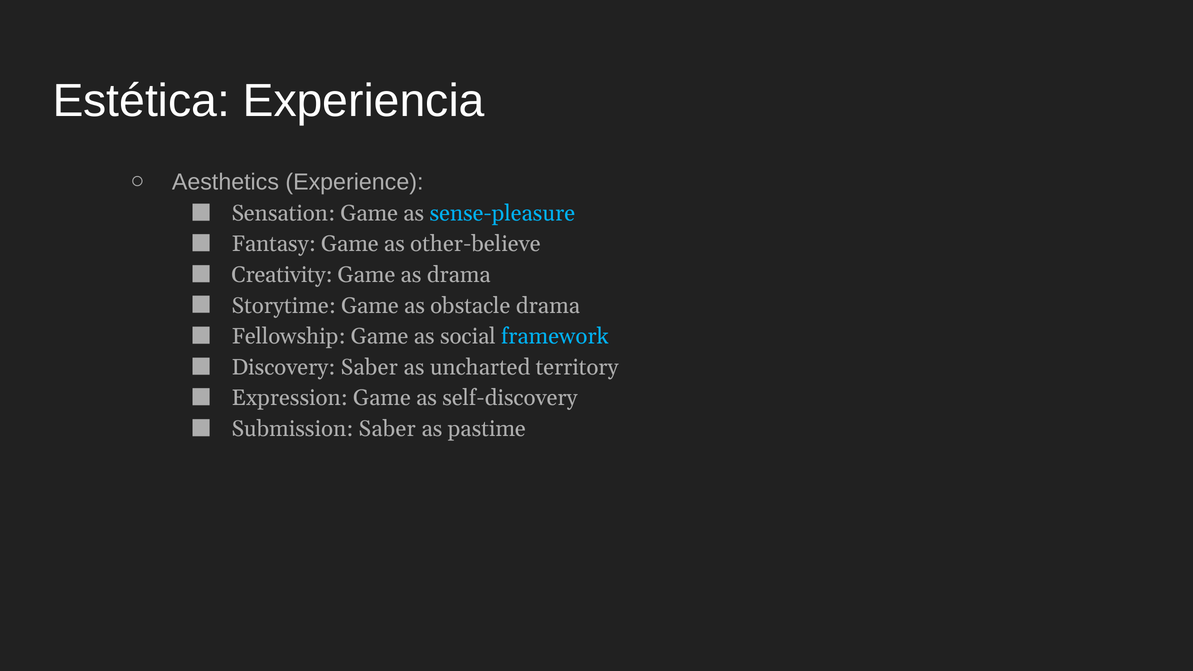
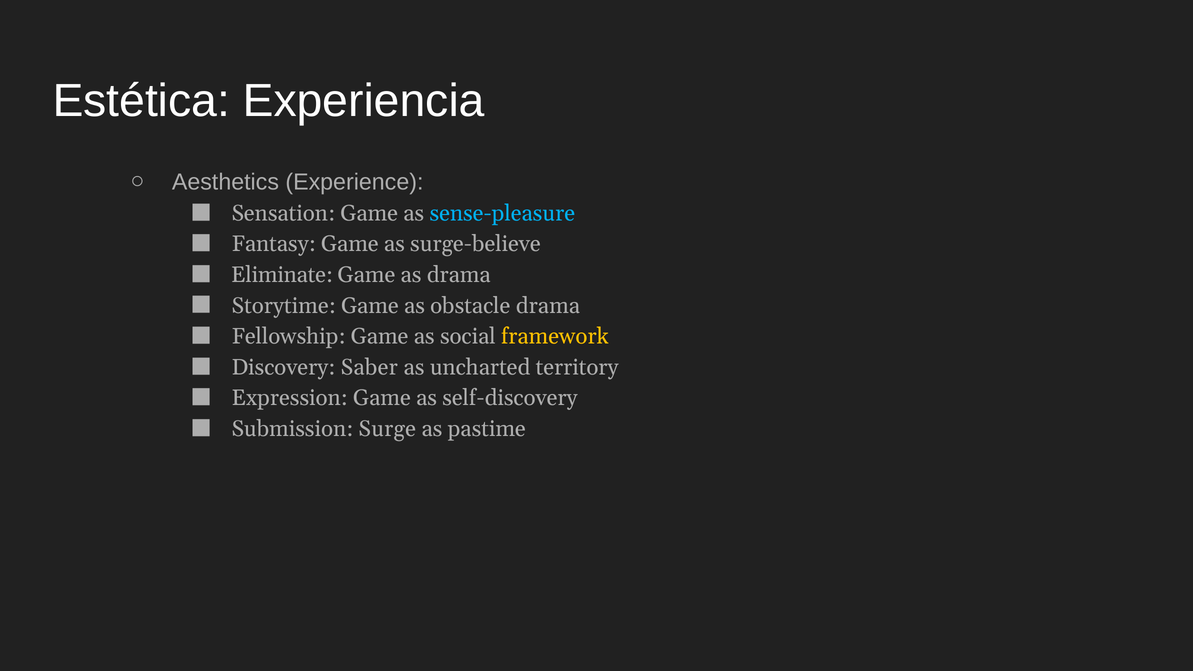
other-believe: other-believe -> surge-believe (475, 244)
Creativity: Creativity -> Eliminate (282, 275)
framework colour: light blue -> yellow (555, 336)
Submission Saber: Saber -> Surge (387, 429)
